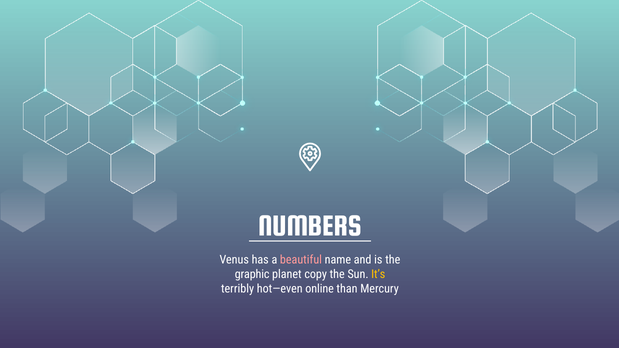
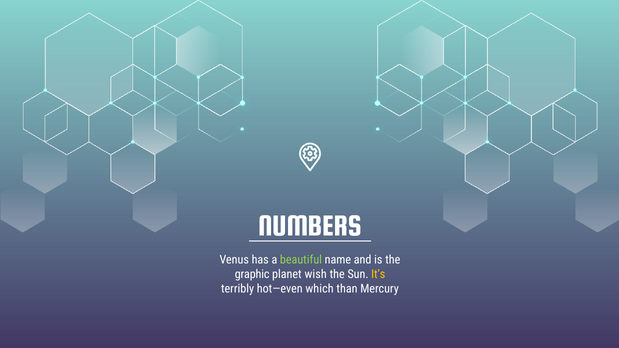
beautiful colour: pink -> light green (301, 260)
copy: copy -> wish (316, 275)
online: online -> which (320, 289)
